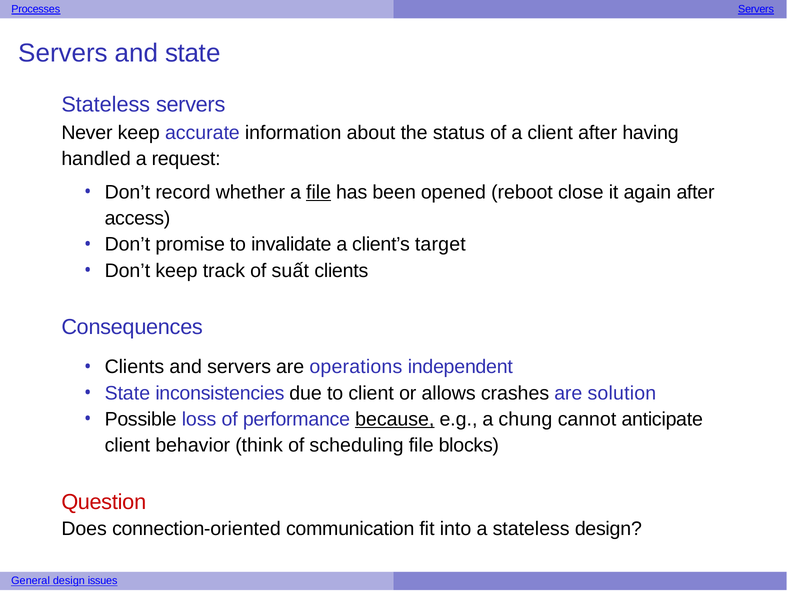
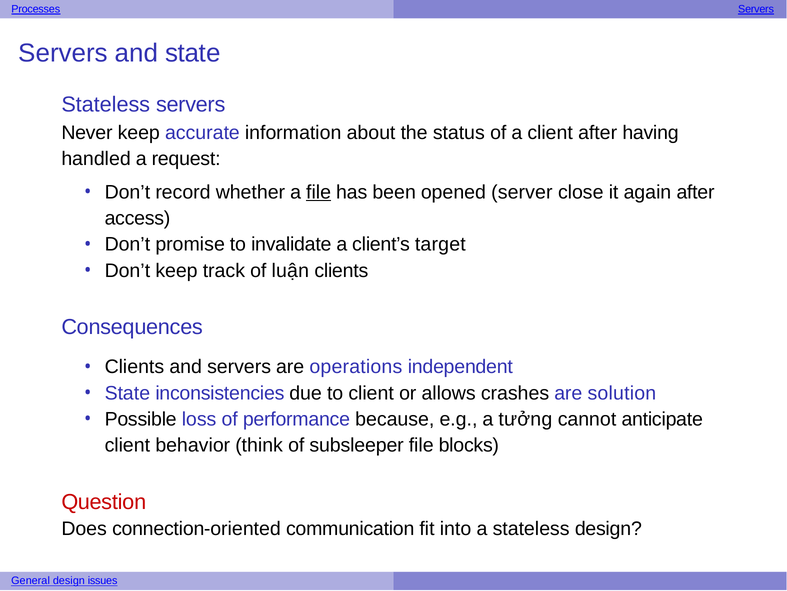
reboot: reboot -> server (522, 192)
suất: suất -> luận (290, 270)
because underline: present -> none (395, 419)
chung: chung -> tưởng (525, 419)
scheduling: scheduling -> subsleeper (357, 445)
